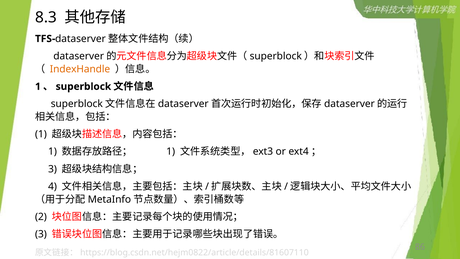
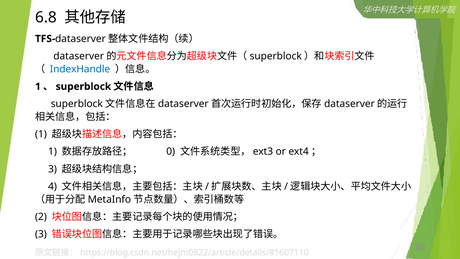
8.3: 8.3 -> 6.8 (46, 17)
IndexHandle colour: orange -> blue (80, 69)
1: 1 -> 0 (171, 152)
